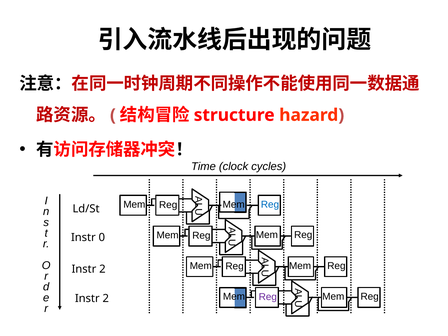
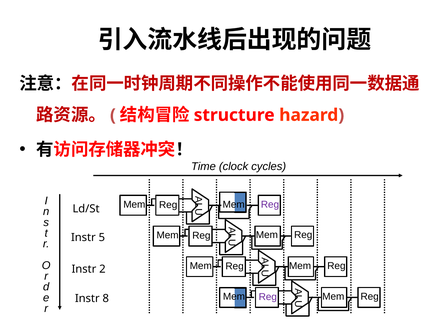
Reg colour: blue -> purple (270, 204)
0: 0 -> 5 (102, 237)
2: 2 -> 8 (106, 299)
